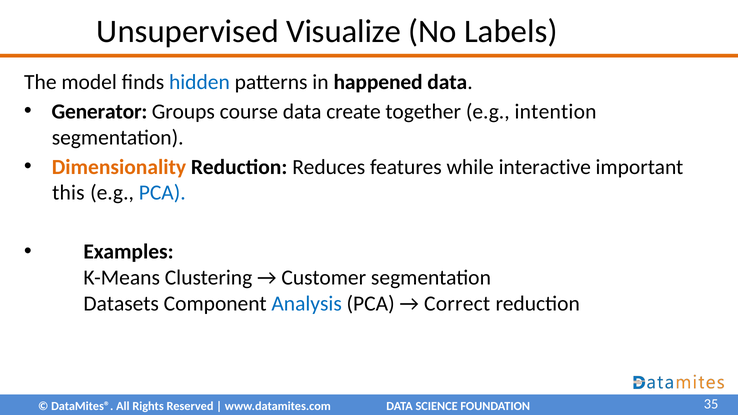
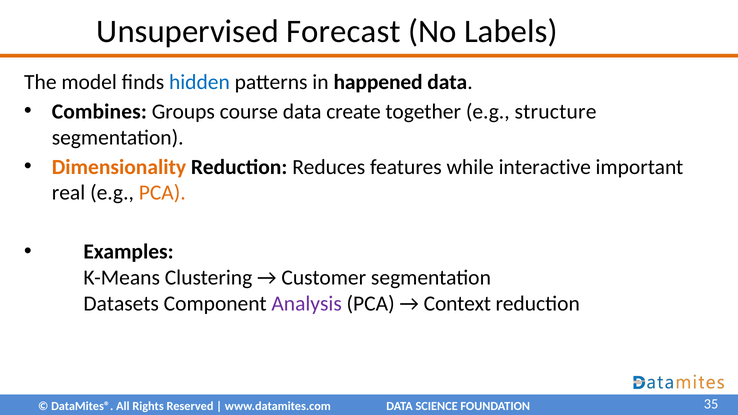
Visualize: Visualize -> Forecast (343, 32)
Generator: Generator -> Combines (99, 112)
intention: intention -> structure (556, 112)
this: this -> real (69, 193)
PCA colour: blue -> orange (162, 193)
Analysis colour: blue -> purple (307, 304)
Correct: Correct -> Context (457, 304)
